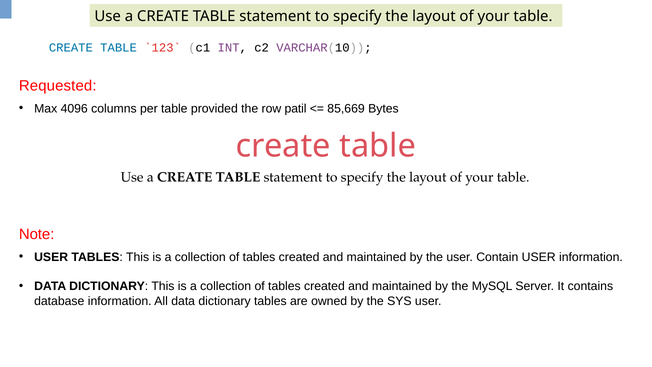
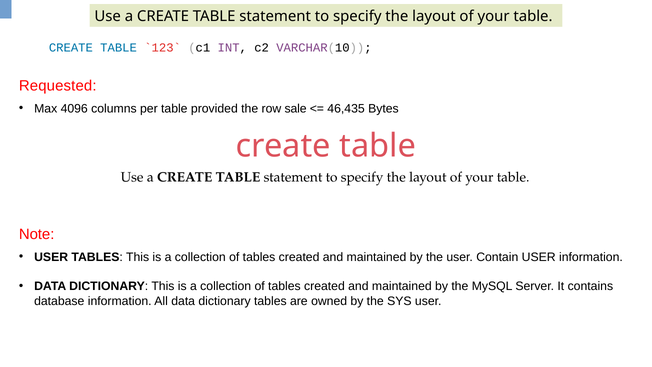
patil: patil -> sale (296, 108)
85,669: 85,669 -> 46,435 (346, 108)
